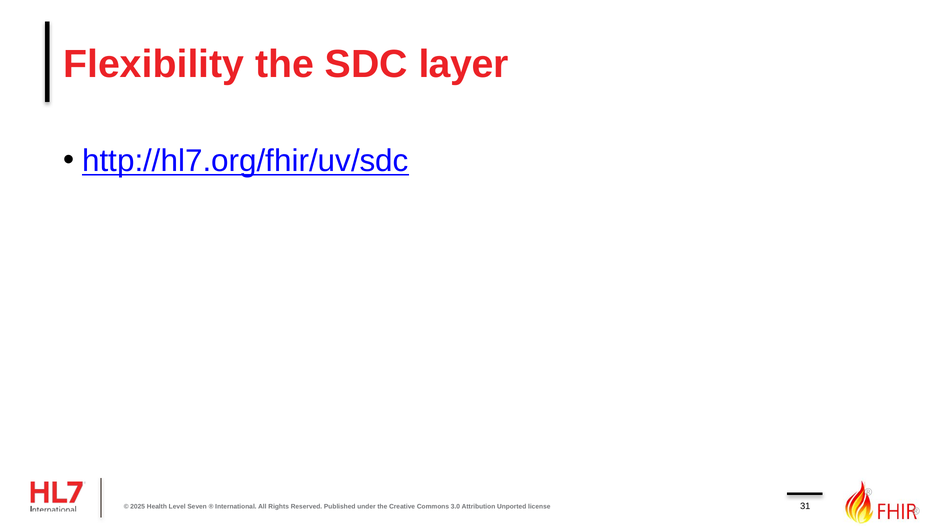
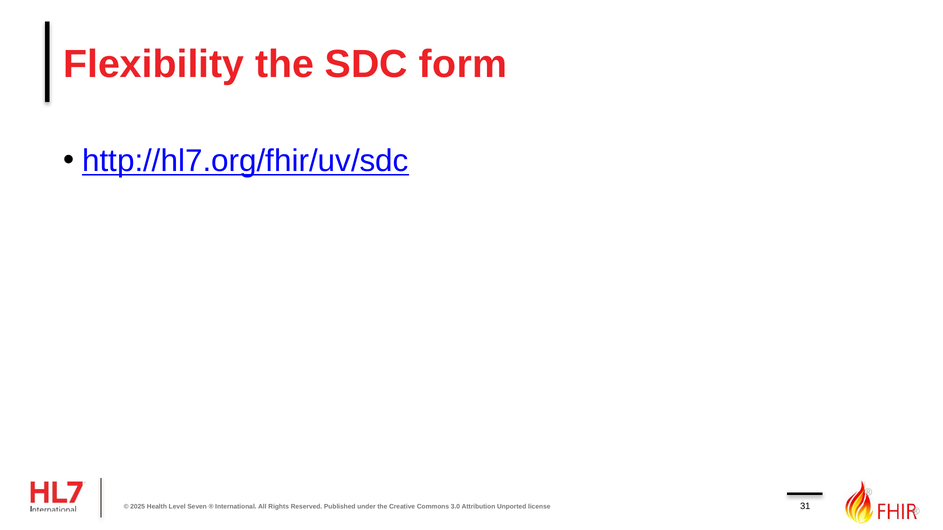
layer: layer -> form (463, 64)
